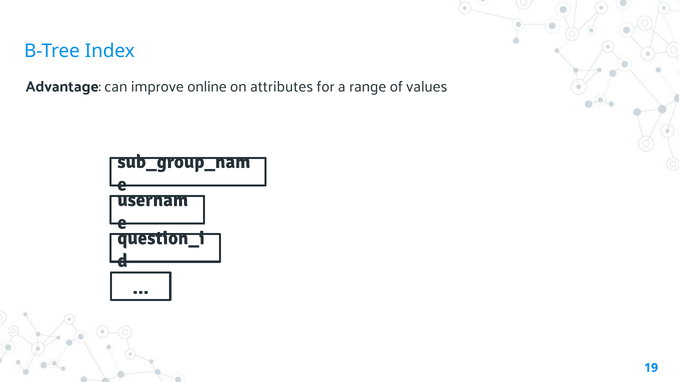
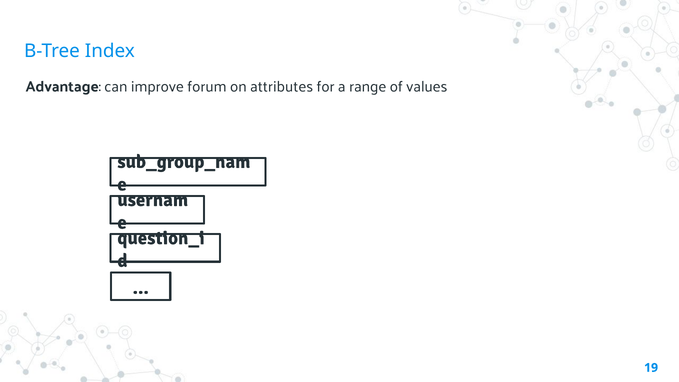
online: online -> forum (207, 87)
